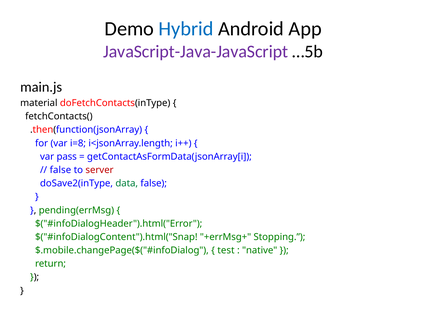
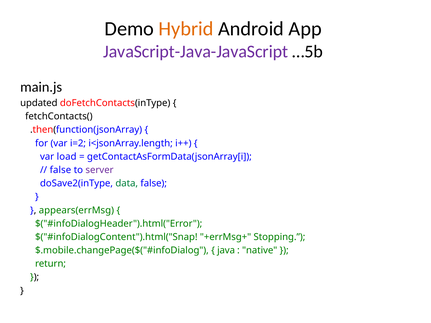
Hybrid colour: blue -> orange (186, 29)
material: material -> updated (39, 103)
i=8: i=8 -> i=2 (78, 143)
pass: pass -> load (67, 157)
server colour: red -> purple (100, 170)
pending(errMsg: pending(errMsg -> appears(errMsg (76, 210)
test: test -> java (226, 251)
